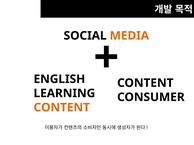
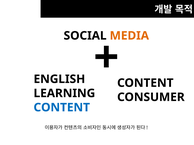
CONTENT colour: orange -> blue (62, 108)
